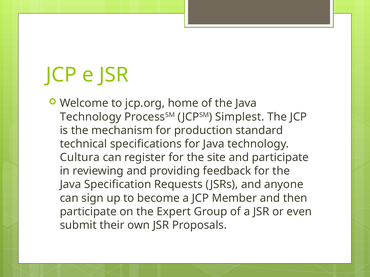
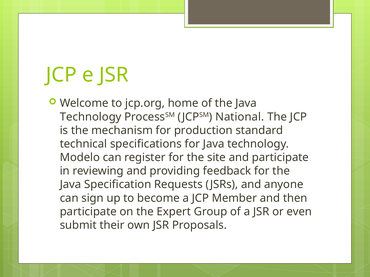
Simplest: Simplest -> National (240, 117)
Cultura: Cultura -> Modelo (80, 158)
